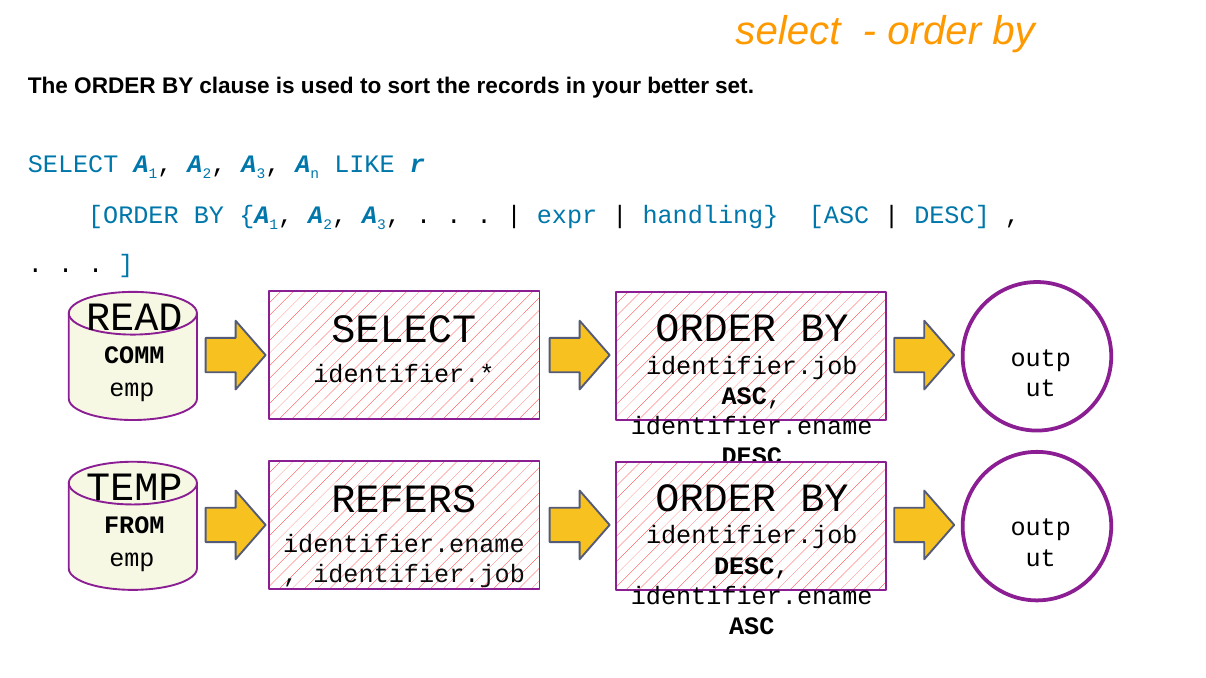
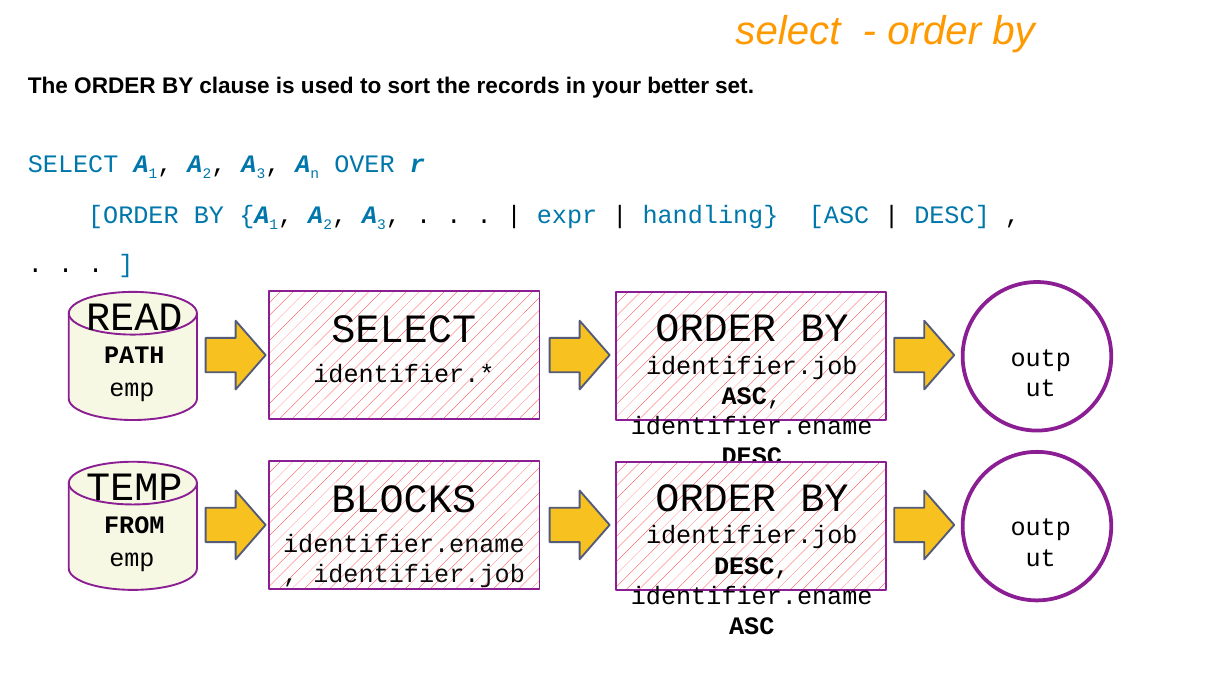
LIKE: LIKE -> OVER (364, 164)
COMM: COMM -> PATH (134, 355)
REFERS: REFERS -> BLOCKS (404, 500)
